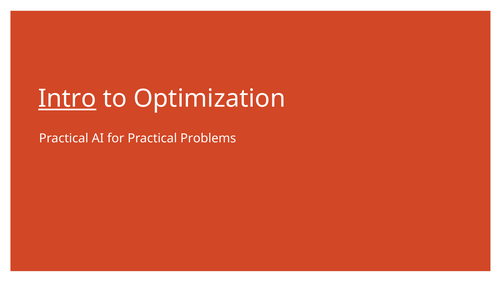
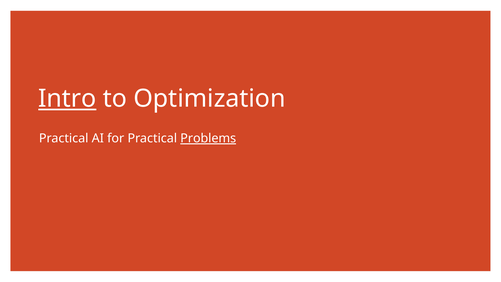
Problems underline: none -> present (208, 138)
